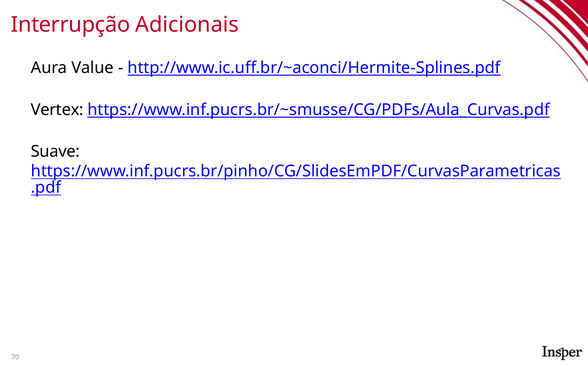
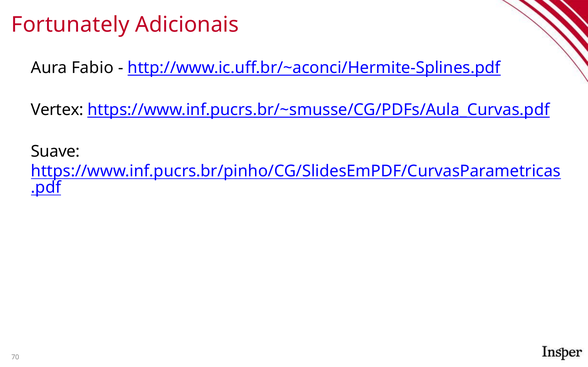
Interrupção: Interrupção -> Fortunately (70, 25)
Value: Value -> Fabio (93, 68)
